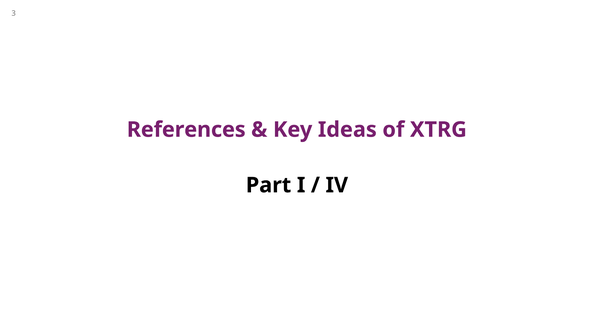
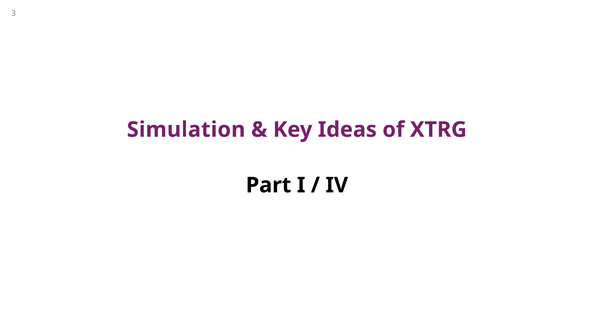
References: References -> Simulation (186, 130)
